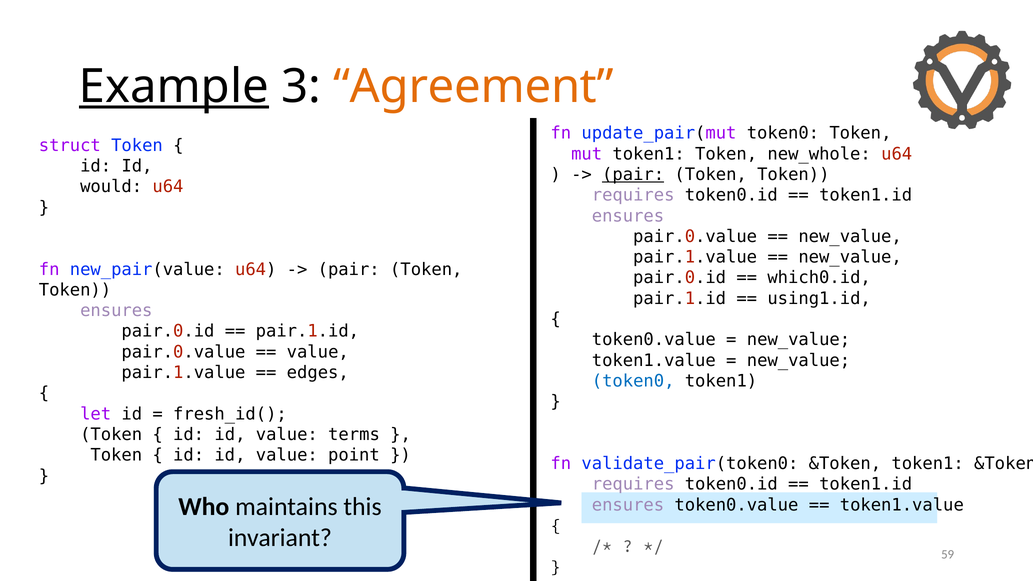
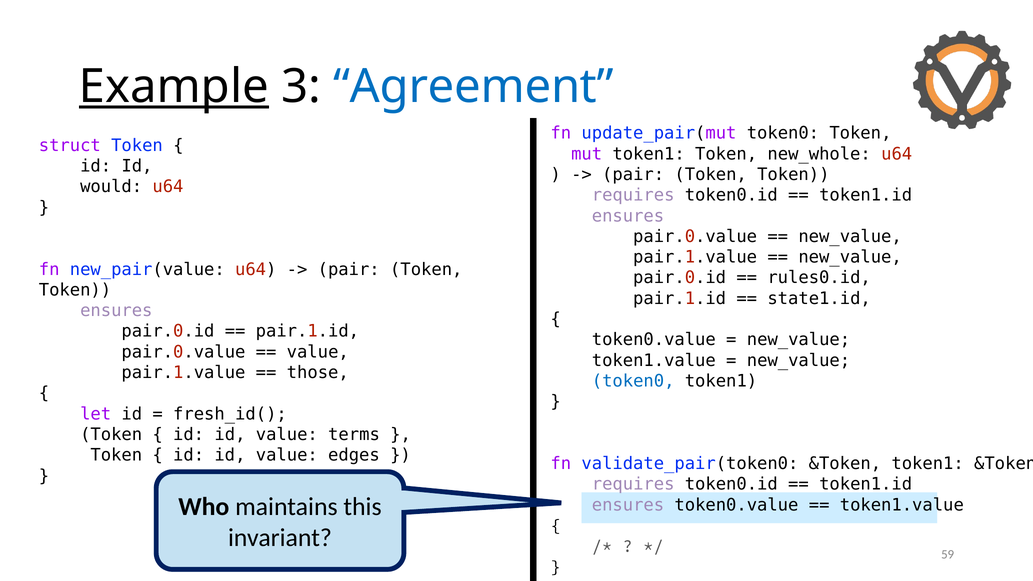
Agreement colour: orange -> blue (474, 87)
pair underline: present -> none (633, 175)
which0.id: which0.id -> rules0.id (819, 278)
using1.id: using1.id -> state1.id (819, 298)
edges: edges -> those (318, 373)
point: point -> edges (354, 455)
